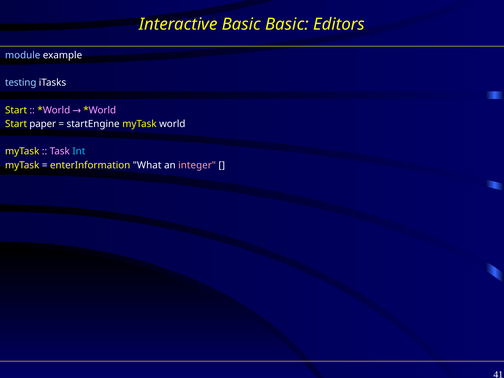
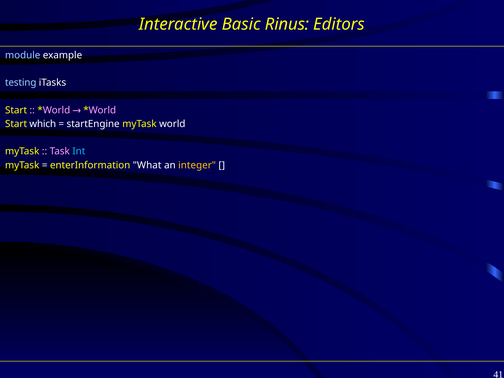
Basic Basic: Basic -> Rinus (287, 24)
paper: paper -> which (43, 124)
integer colour: pink -> yellow (197, 165)
